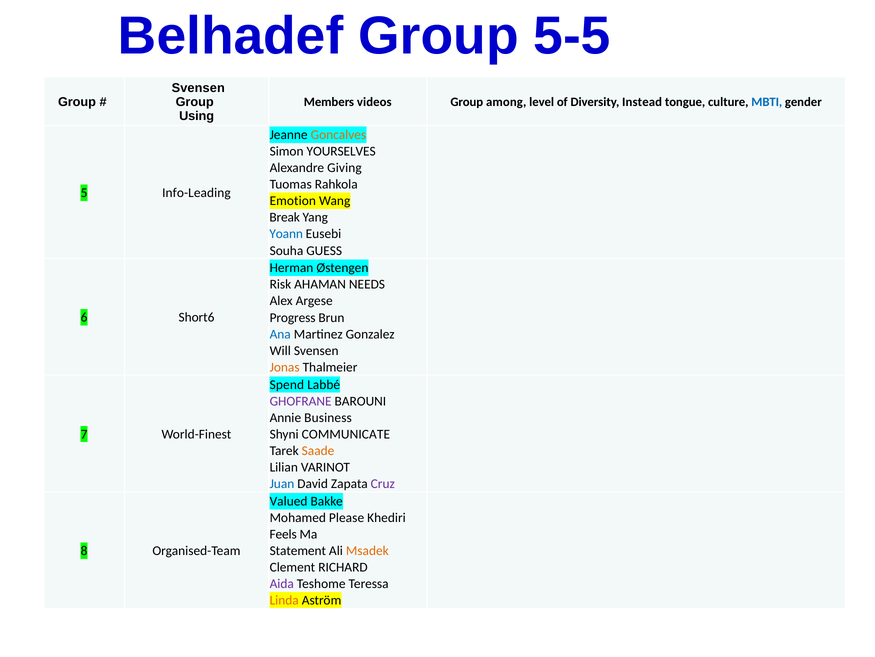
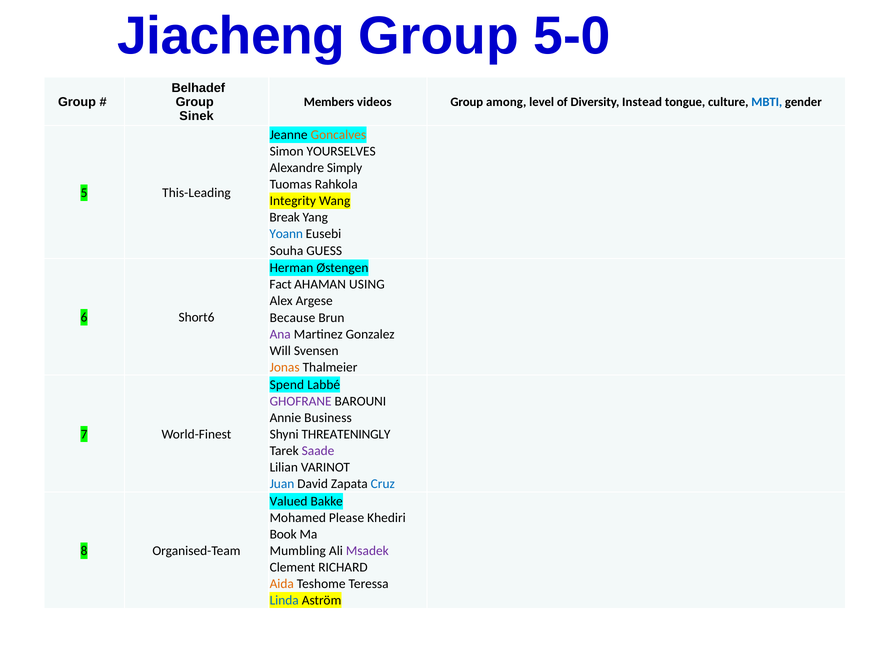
Belhadef: Belhadef -> Jiacheng (231, 36)
5-5: 5-5 -> 5-0 (572, 36)
Svensen: Svensen -> Belhadef (198, 88)
Using: Using -> Sinek (196, 116)
Giving: Giving -> Simply (345, 168)
Info-Leading: Info-Leading -> This-Leading (196, 193)
Emotion: Emotion -> Integrity (293, 201)
Risk: Risk -> Fact (280, 284)
NEEDS: NEEDS -> USING (367, 284)
Progress: Progress -> Because (292, 317)
Ana colour: blue -> purple (280, 334)
COMMUNICATE: COMMUNICATE -> THREATENINGLY (346, 434)
Saade colour: orange -> purple (318, 450)
Cruz colour: purple -> blue (383, 483)
Feels: Feels -> Book (283, 534)
Statement: Statement -> Mumbling (298, 550)
Msadek colour: orange -> purple (367, 550)
Aida colour: purple -> orange (282, 583)
Linda colour: orange -> blue (284, 600)
